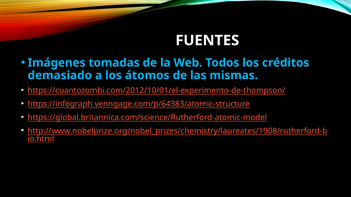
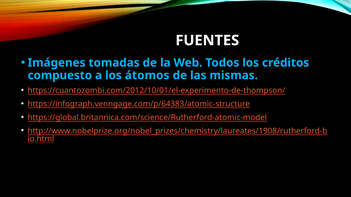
demasiado: demasiado -> compuesto (60, 75)
